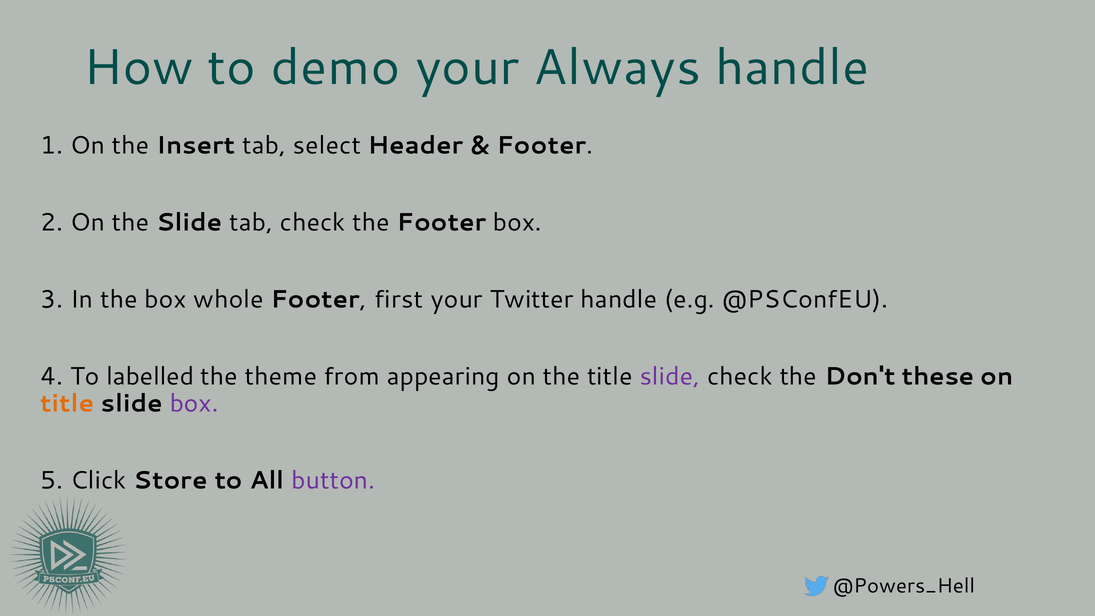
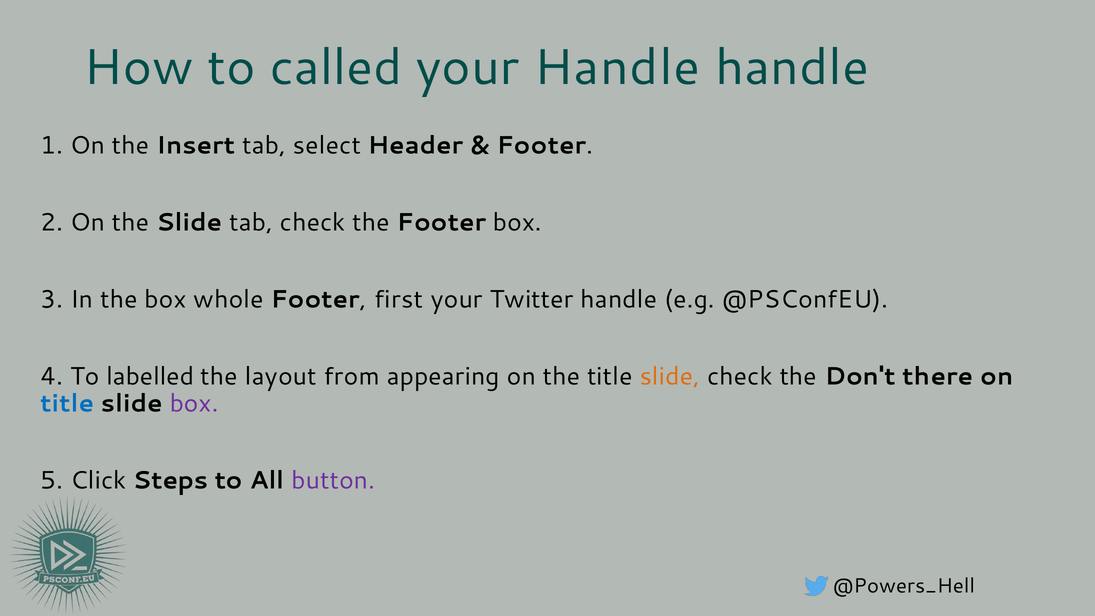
demo: demo -> called (336, 68)
your Always: Always -> Handle (617, 68)
theme: theme -> layout (281, 376)
slide colour: purple -> orange (670, 376)
these: these -> there (938, 376)
title colour: orange -> blue (67, 403)
Store: Store -> Steps (171, 480)
